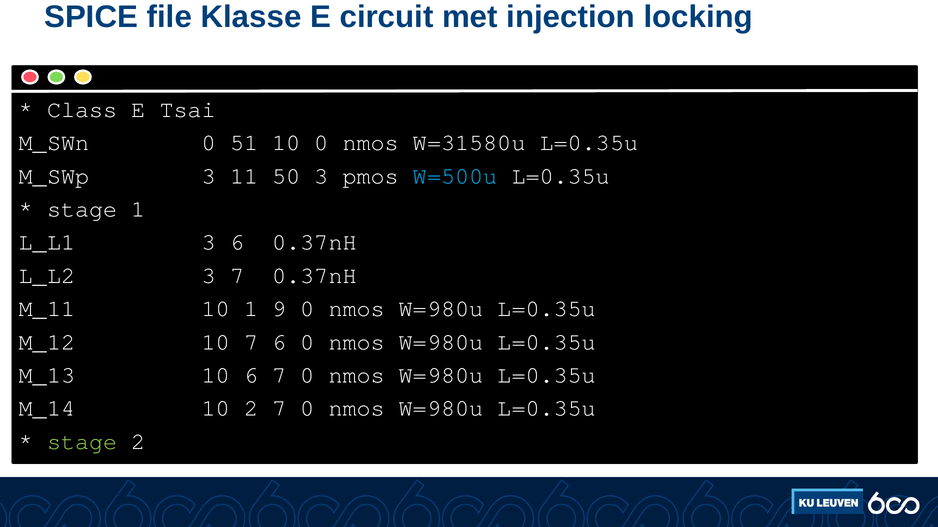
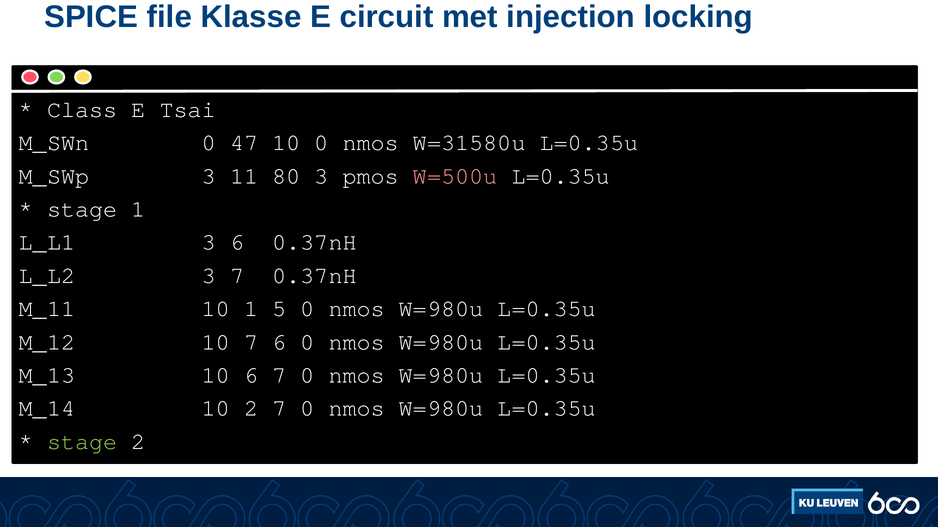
51: 51 -> 47 (244, 143)
50: 50 -> 80 (286, 176)
W=500u colour: light blue -> pink (455, 176)
9: 9 -> 5 (279, 309)
